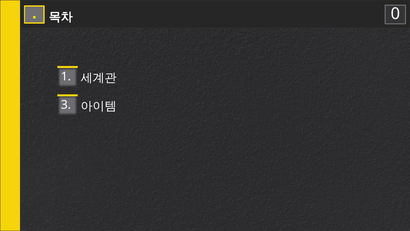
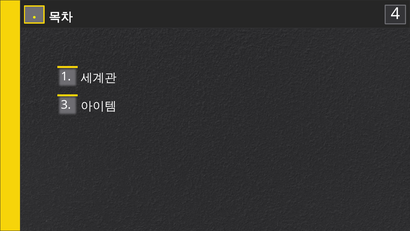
0: 0 -> 4 (395, 14)
